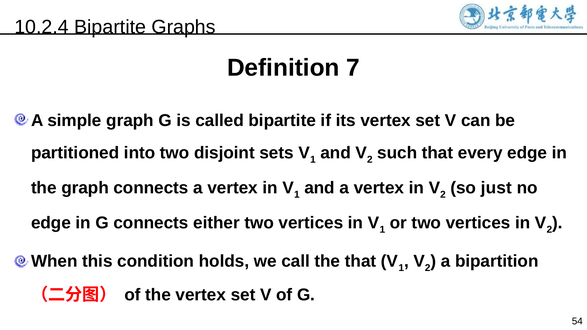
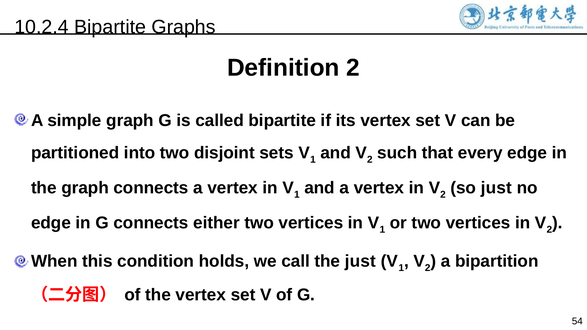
Definition 7: 7 -> 2 (353, 68)
the that: that -> just (360, 261)
